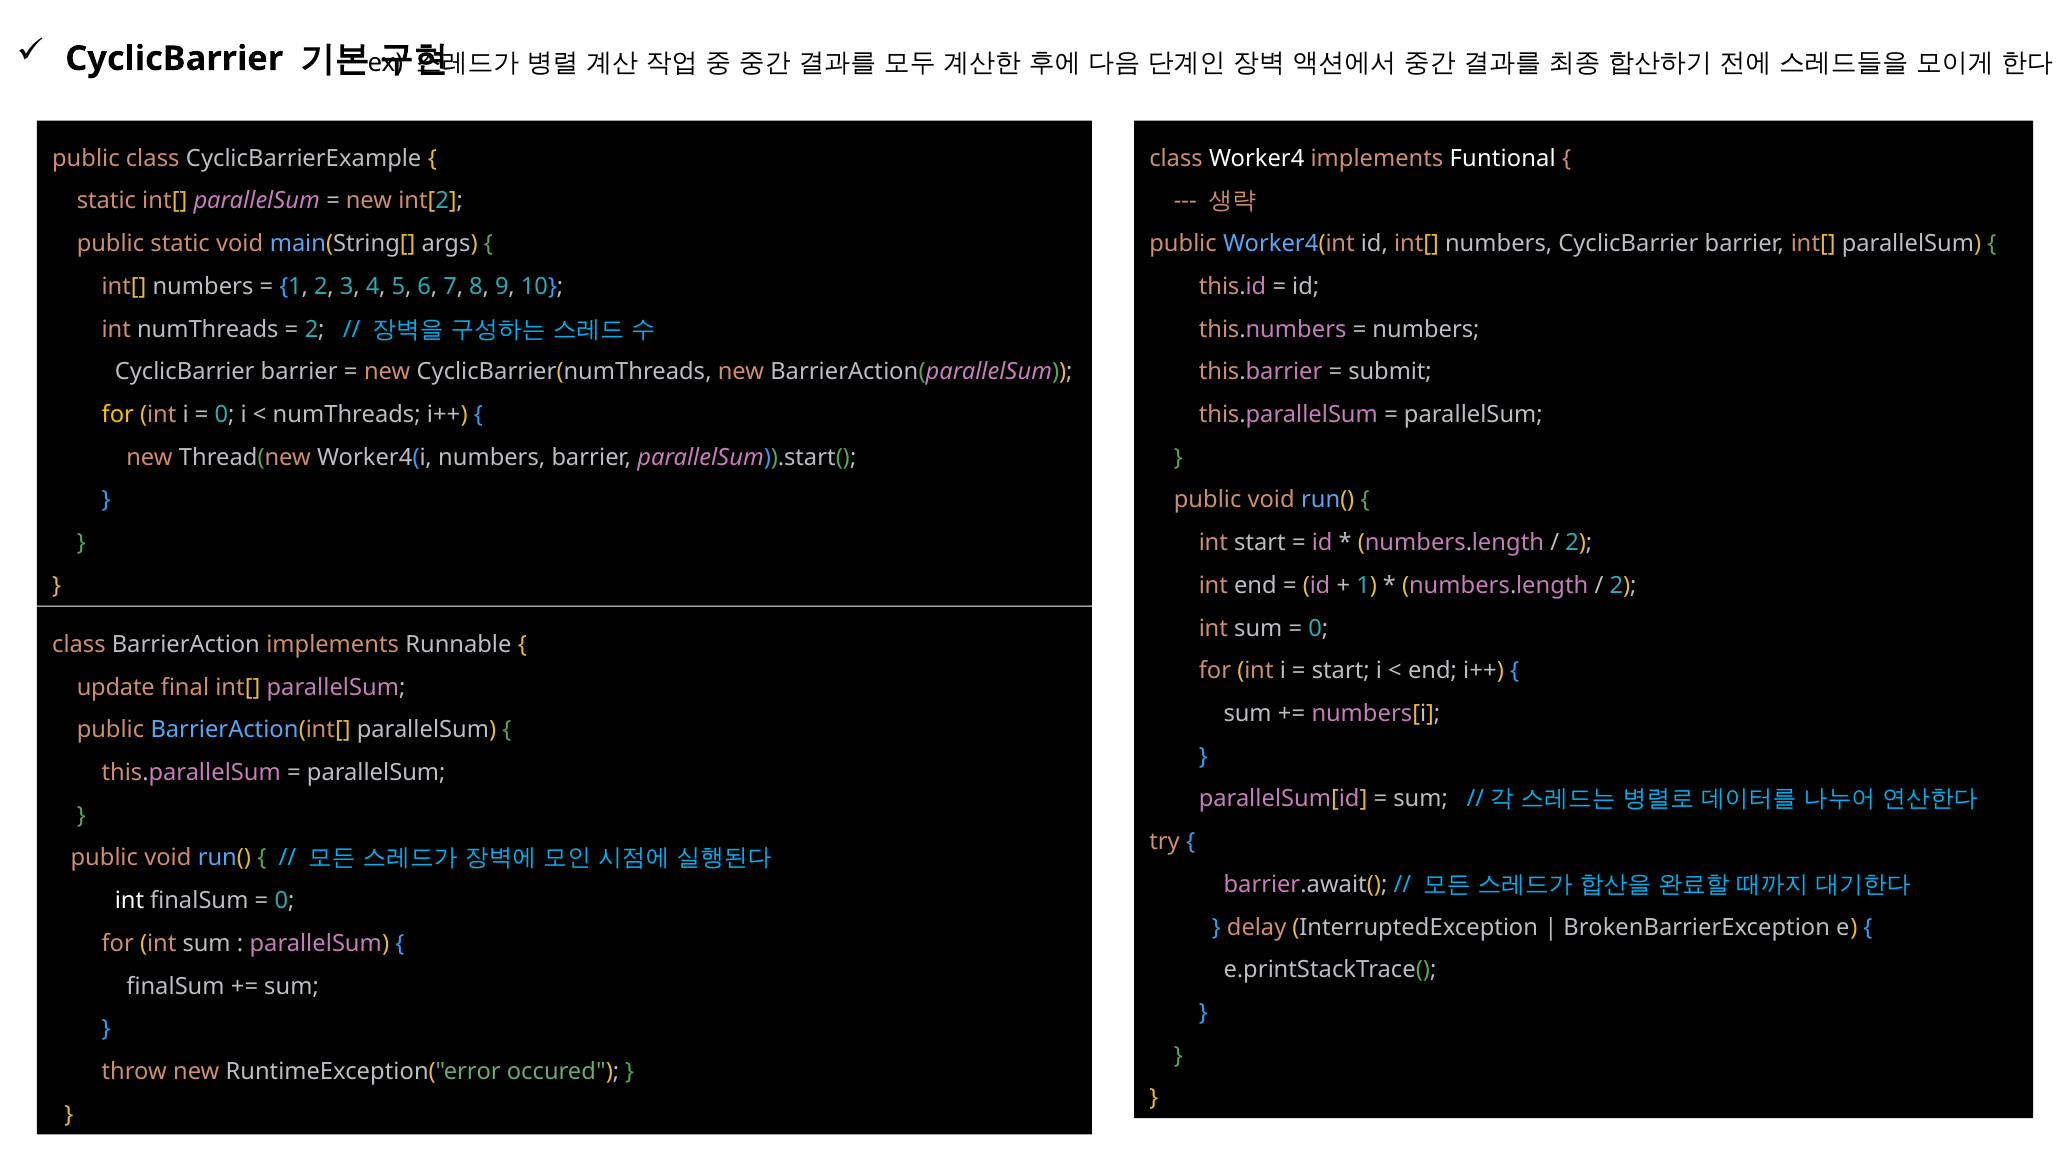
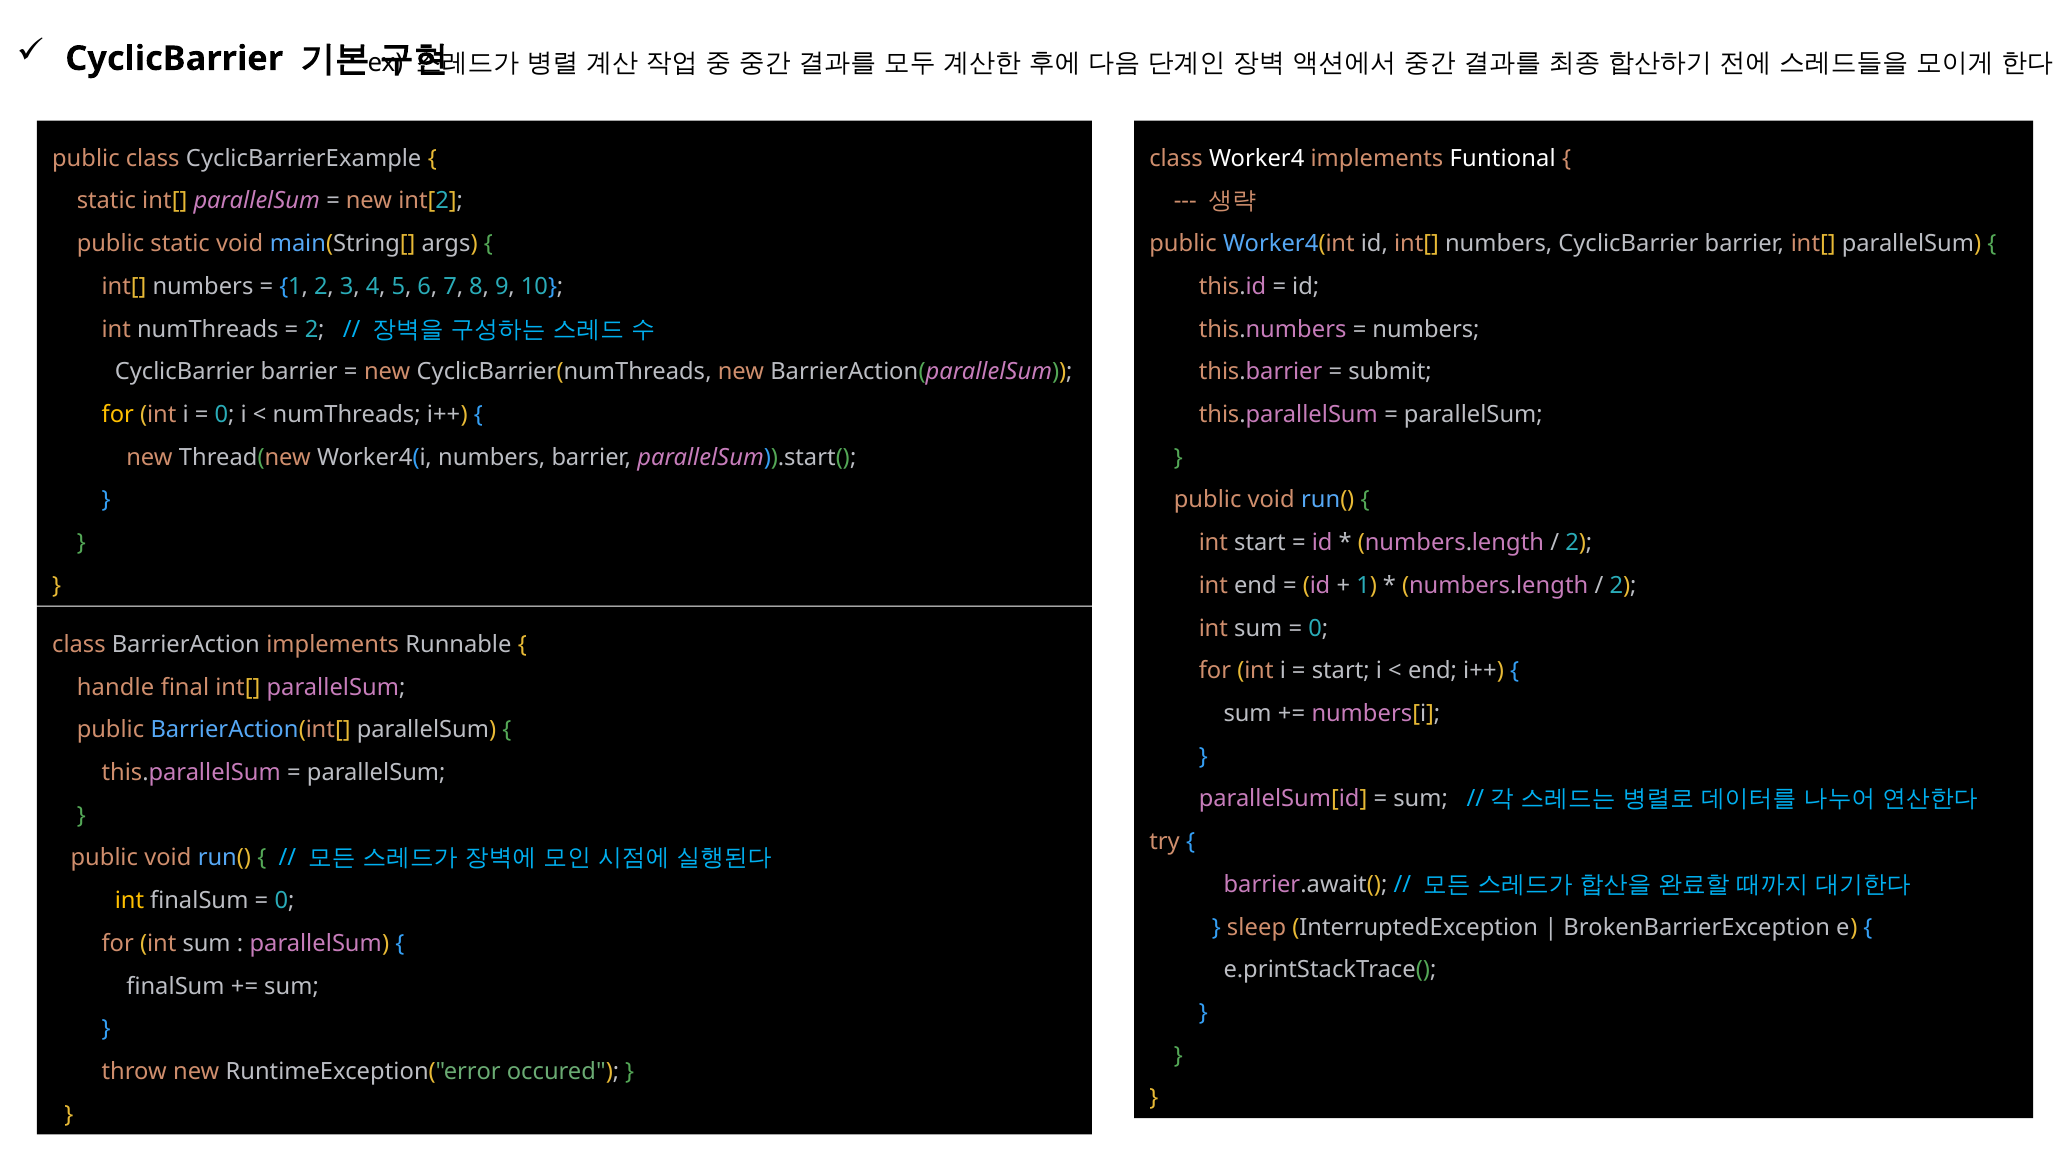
update: update -> handle (116, 687)
int colour: white -> yellow (129, 901)
delay: delay -> sleep (1257, 928)
